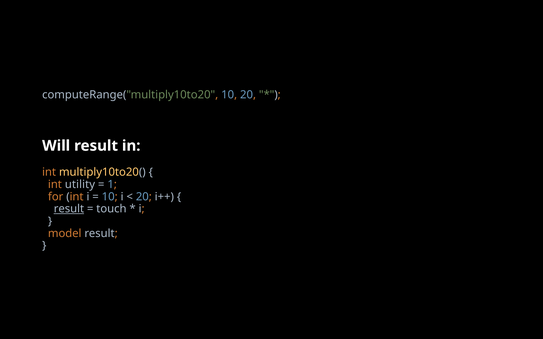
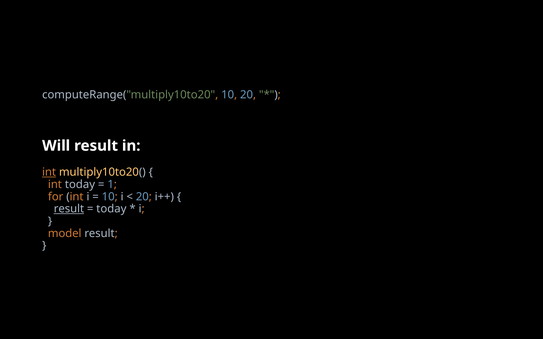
int underline: none -> present (49, 172)
int utility: utility -> today (80, 185)
touch: touch -> today (111, 209)
